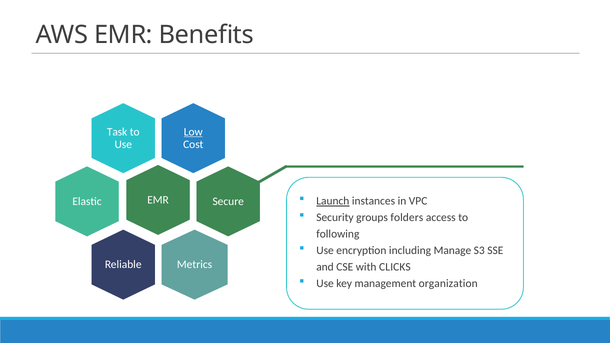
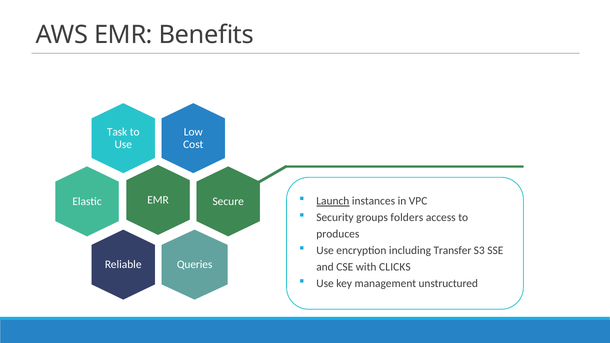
Low underline: present -> none (193, 132)
following: following -> produces (338, 234)
Manage: Manage -> Transfer (452, 250)
Metrics: Metrics -> Queries (195, 265)
organization: organization -> unstructured (448, 283)
